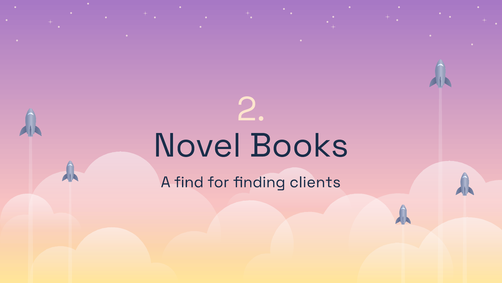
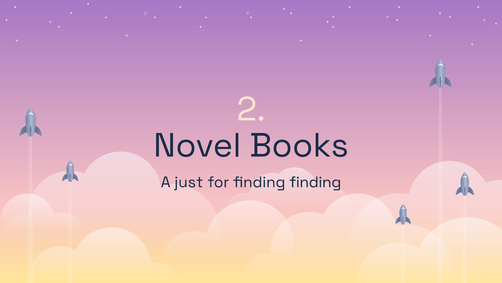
find: find -> just (189, 182)
finding clients: clients -> finding (315, 182)
